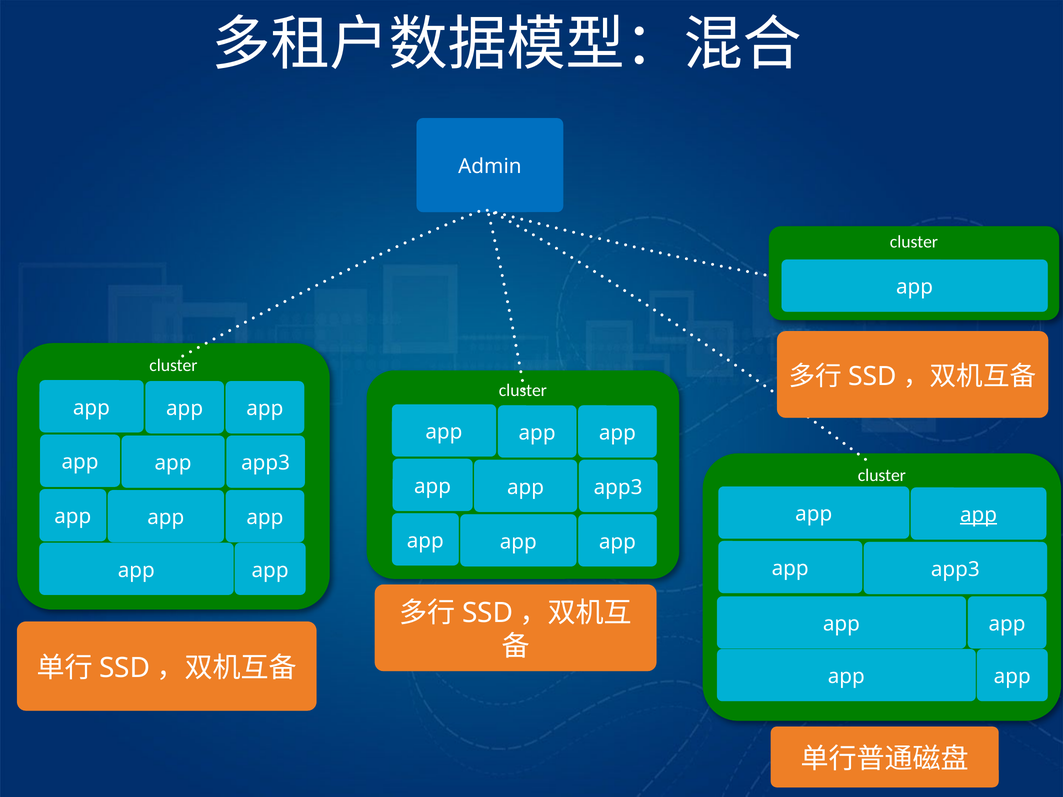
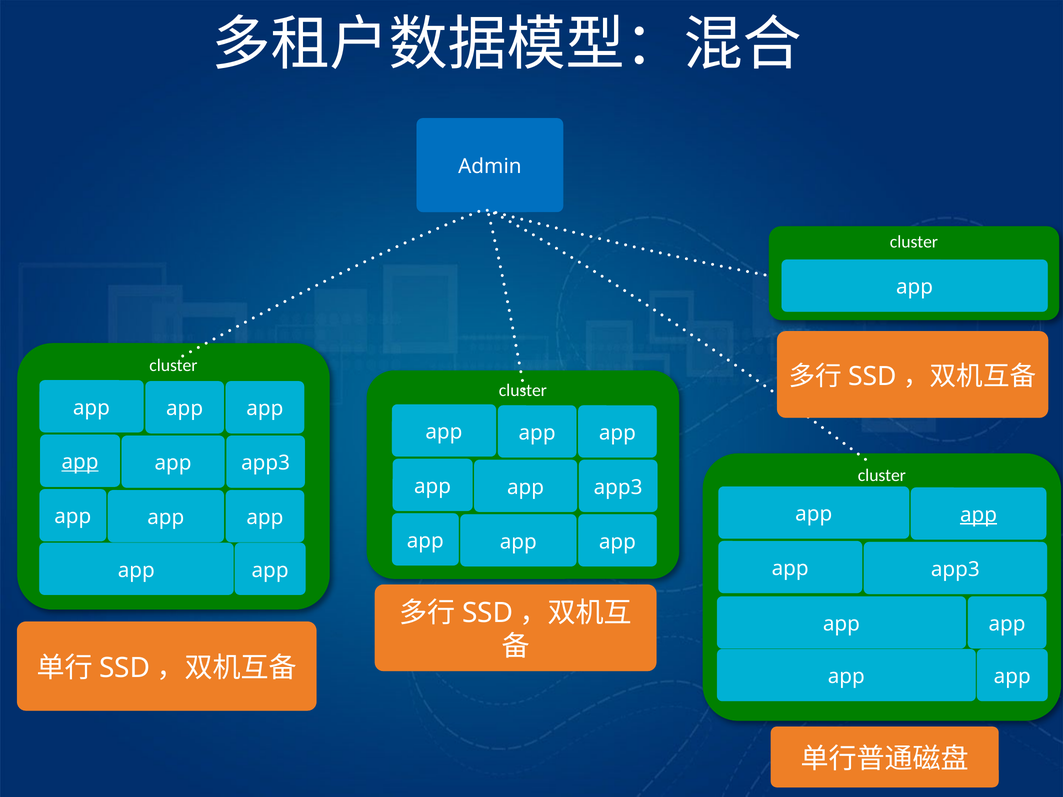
app underline: none -> present (80, 462)
